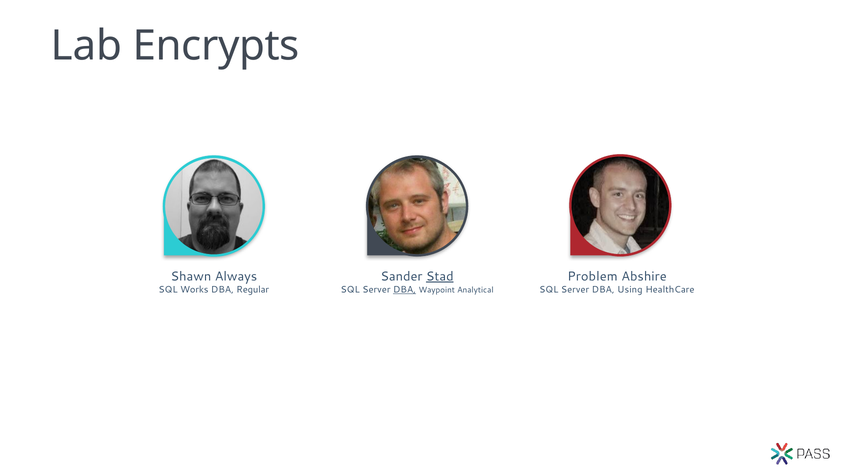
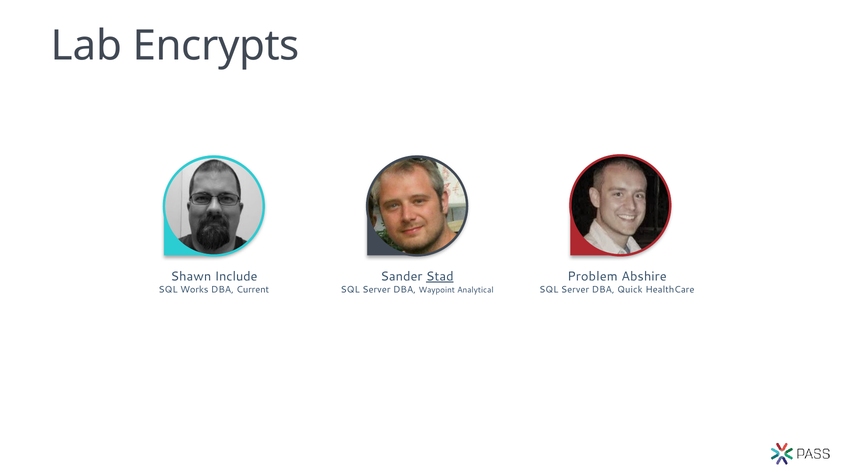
Always: Always -> Include (236, 276)
Regular: Regular -> Current (253, 289)
DBA underline: present -> none (404, 289)
Using: Using -> Quick (630, 289)
